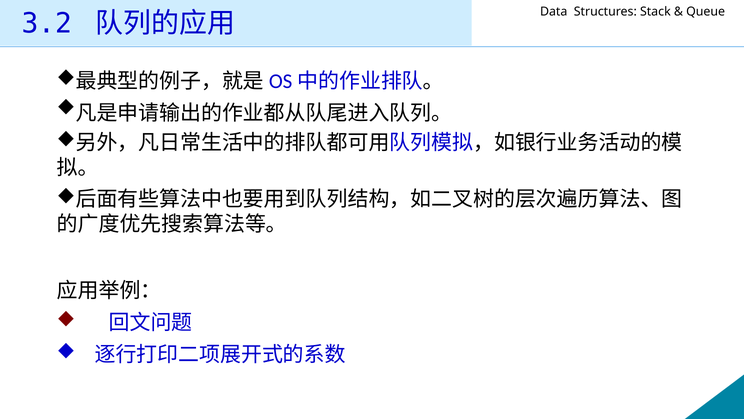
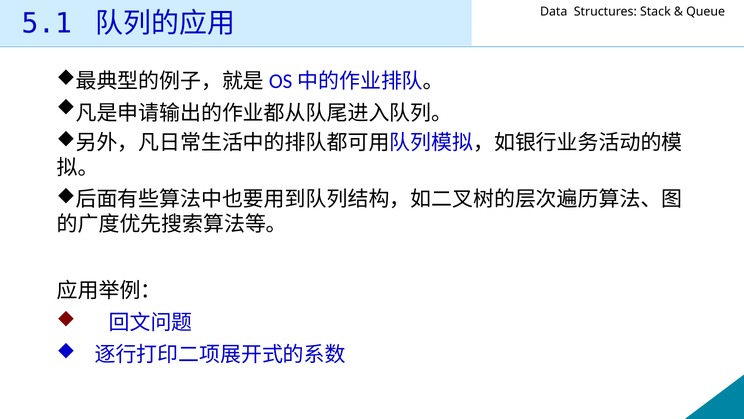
3.2: 3.2 -> 5.1 (47, 24)
